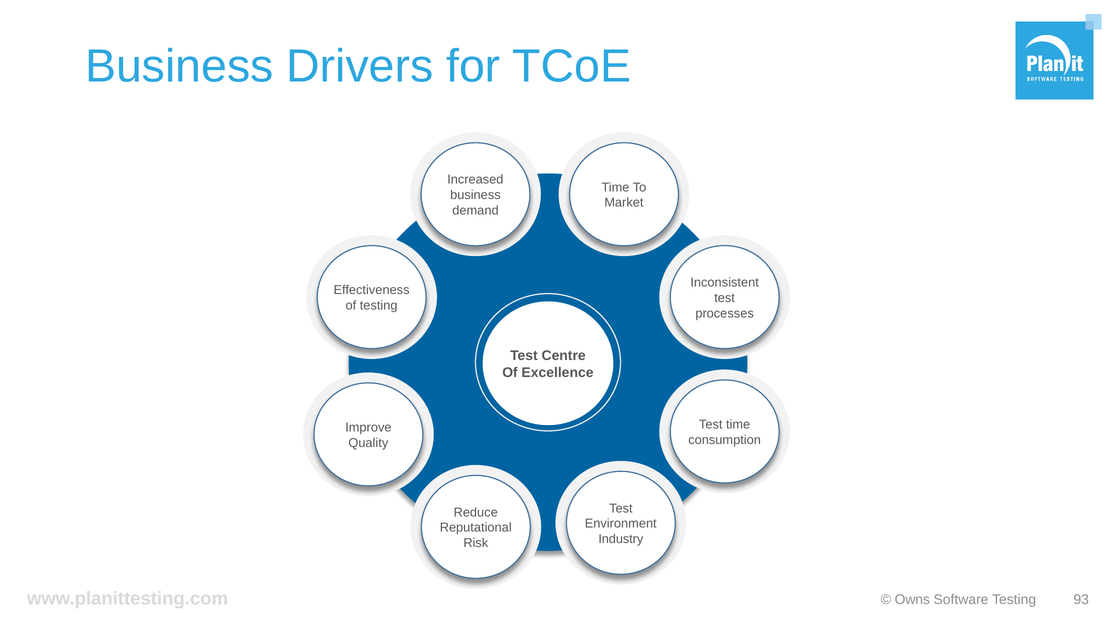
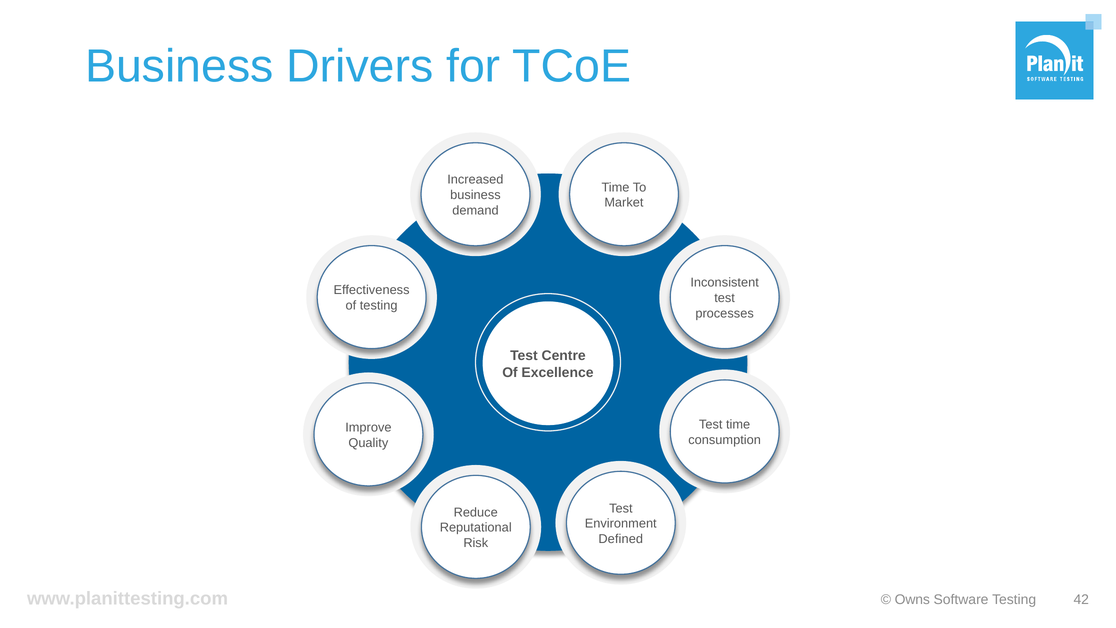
Industry: Industry -> Defined (621, 539)
93: 93 -> 42 (1081, 599)
